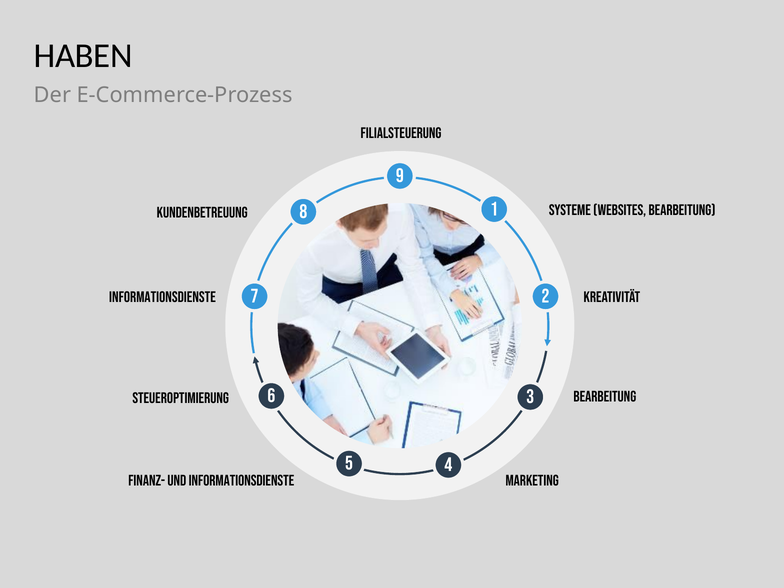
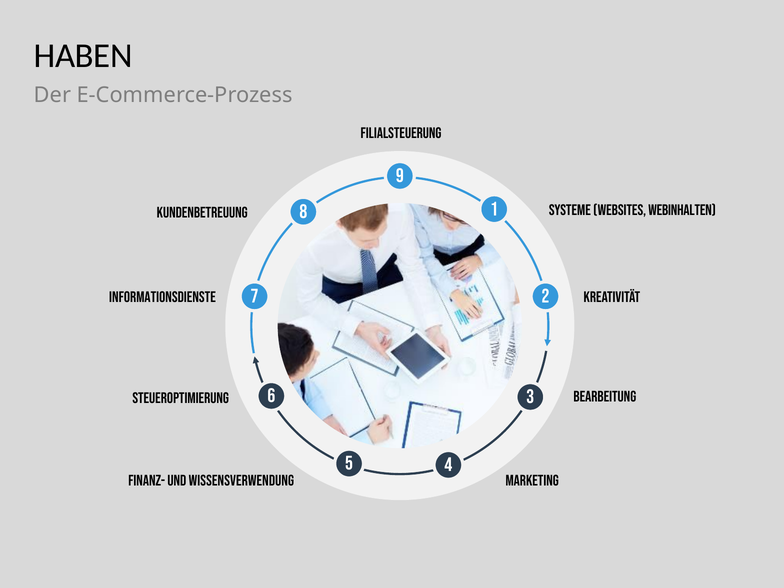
Websites Bearbeitung: Bearbeitung -> Webinhalten (682, 210)
und Informationsdienste: Informationsdienste -> Wissensverwendung (241, 481)
